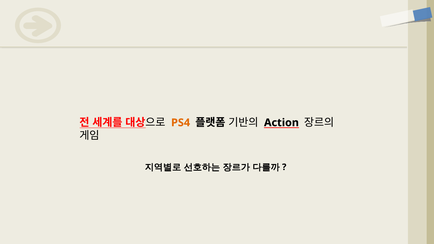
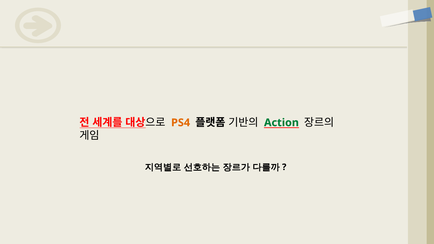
Action colour: black -> green (281, 123)
